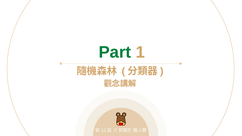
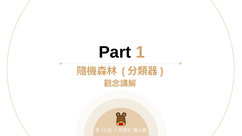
Part colour: green -> black (115, 52)
